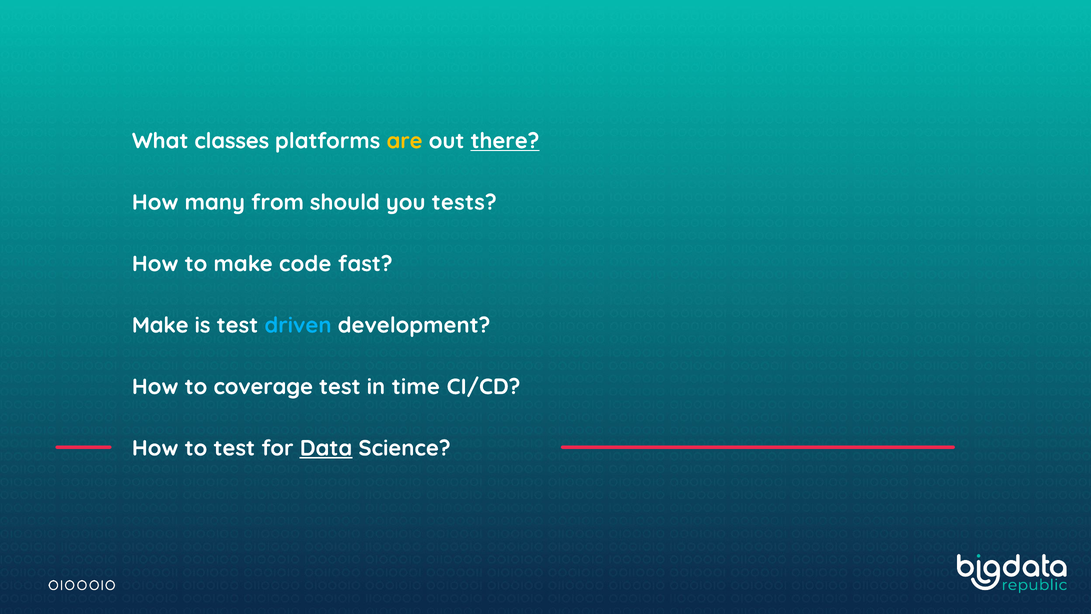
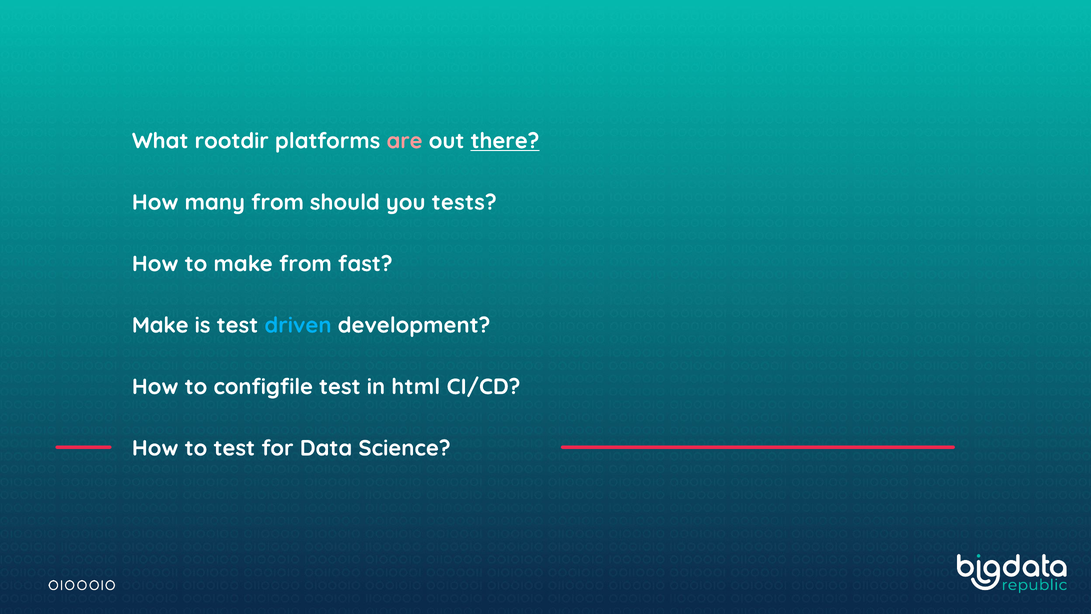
classes: classes -> rootdir (232, 141)
are colour: yellow -> pink (405, 141)
make code: code -> from (305, 264)
coverage: coverage -> configfile (263, 387)
time: time -> html (416, 387)
Data underline: present -> none (326, 448)
